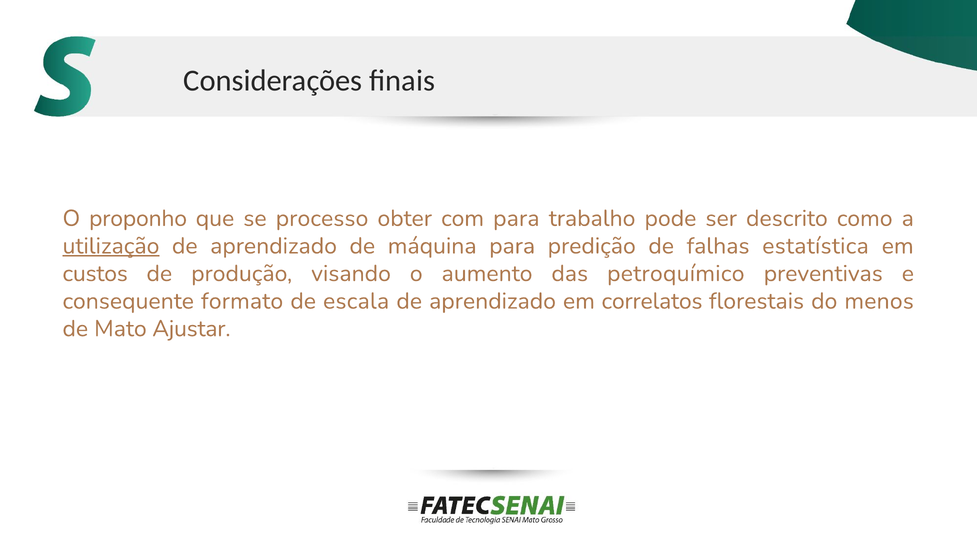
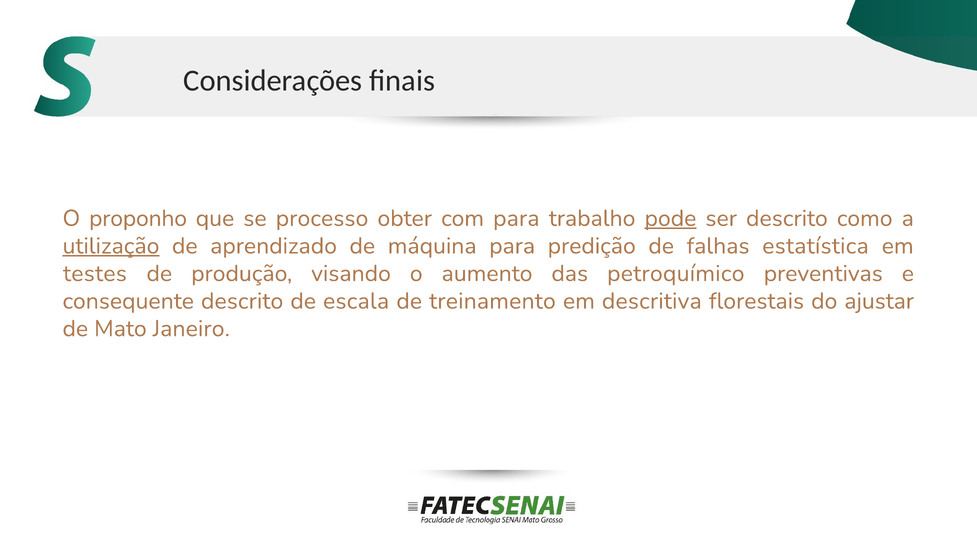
pode underline: none -> present (670, 219)
custos: custos -> testes (95, 274)
consequente formato: formato -> descrito (242, 301)
aprendizado: aprendizado -> treinamento (492, 301)
correlatos: correlatos -> descritiva (652, 301)
menos: menos -> ajustar (879, 301)
Ajustar: Ajustar -> Janeiro (191, 329)
